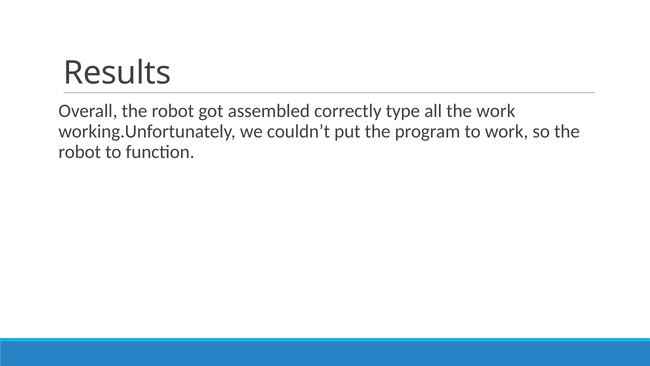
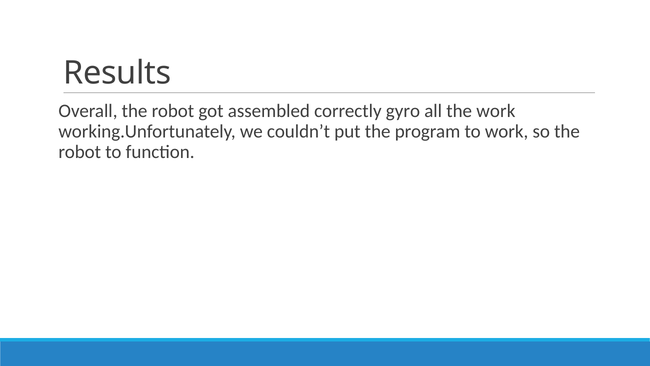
type: type -> gyro (403, 111)
